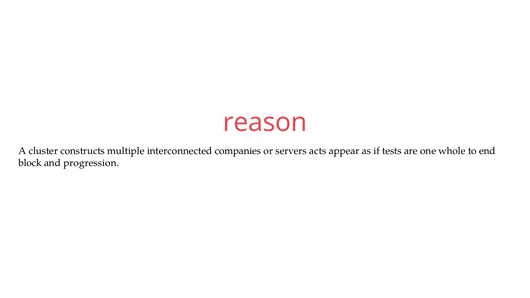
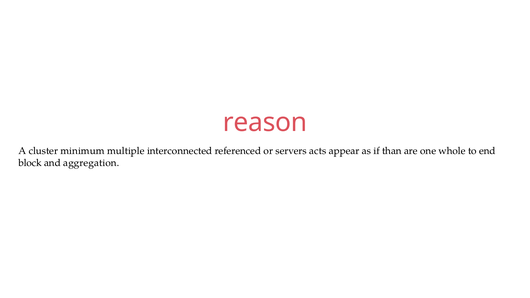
constructs: constructs -> minimum (83, 151)
companies: companies -> referenced (238, 151)
tests: tests -> than (392, 151)
progression: progression -> aggregation (91, 163)
